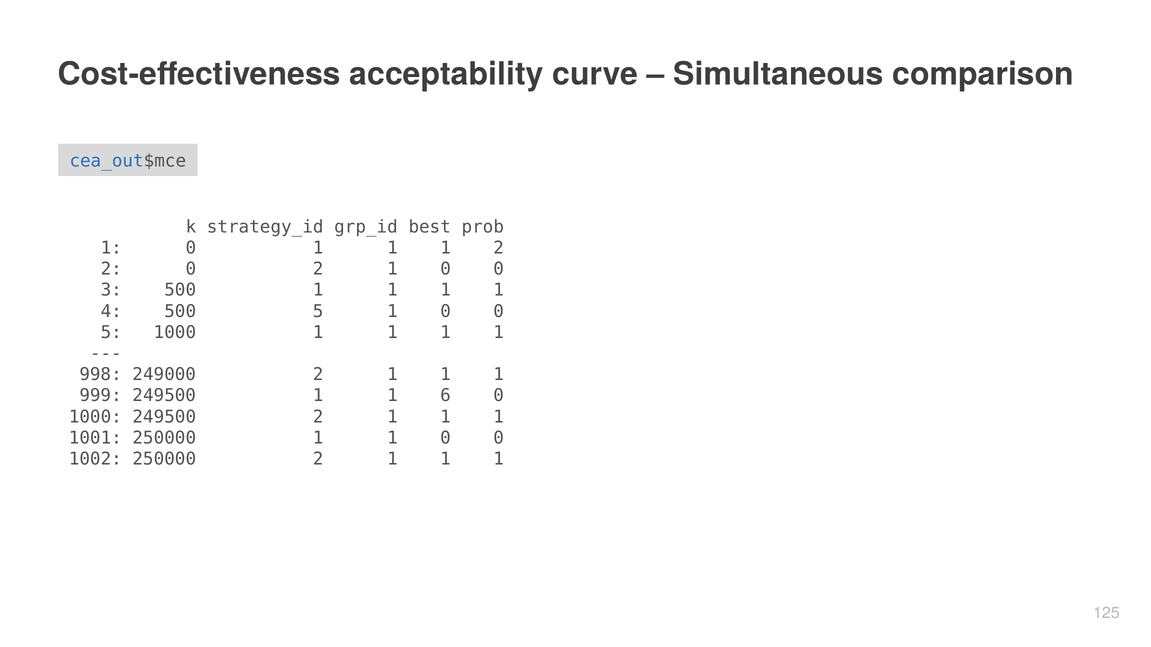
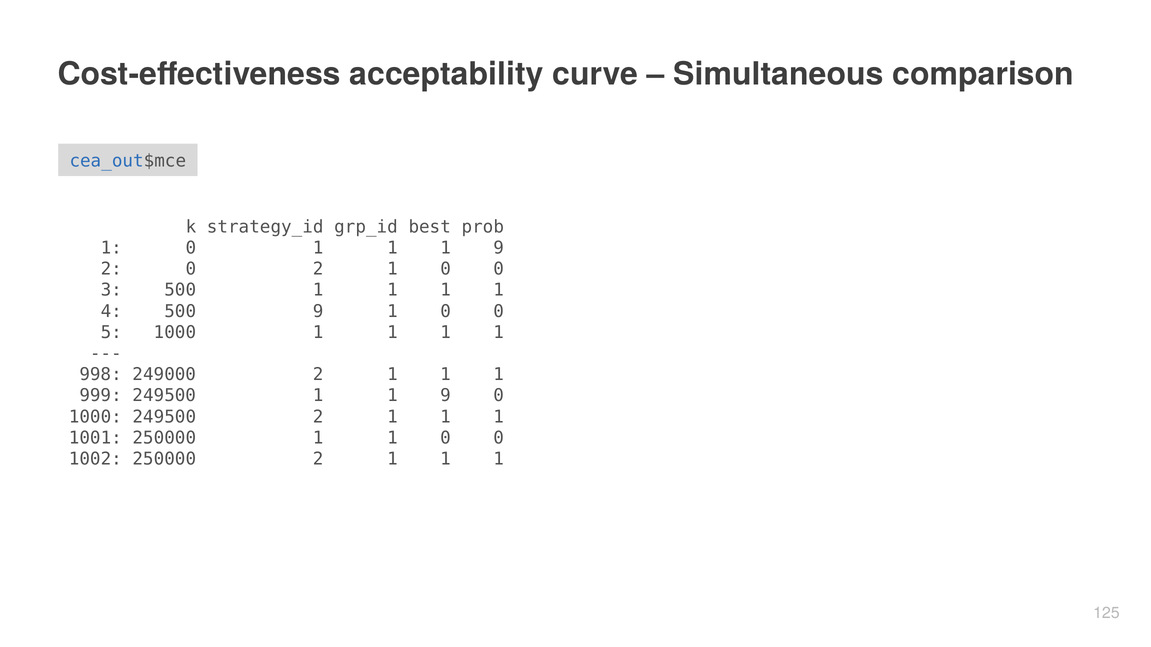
1 1 1 2: 2 -> 9 (499, 248)
500 5: 5 -> 9 (318, 311)
249500 1 1 6: 6 -> 9 (446, 396)
